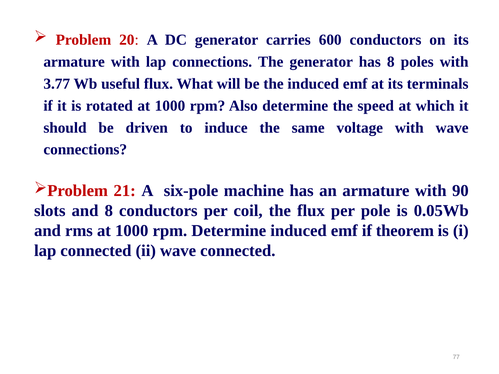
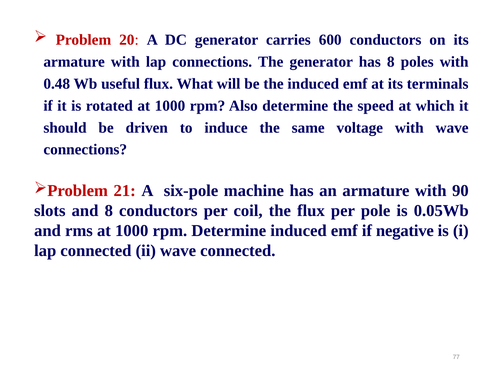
3.77: 3.77 -> 0.48 (57, 84)
theorem: theorem -> negative (405, 231)
